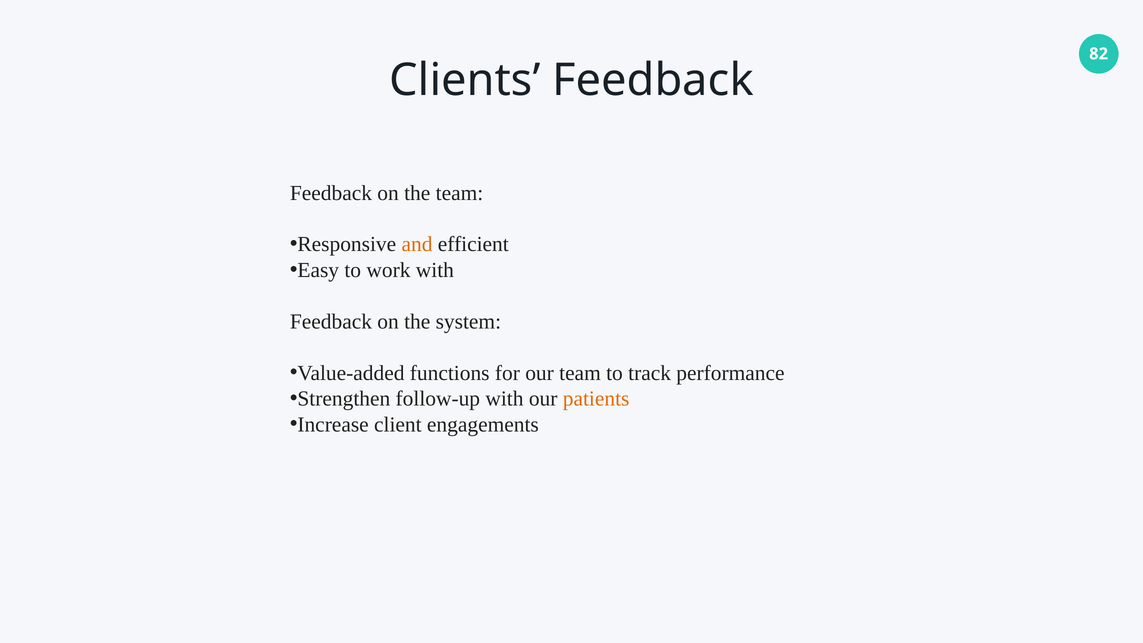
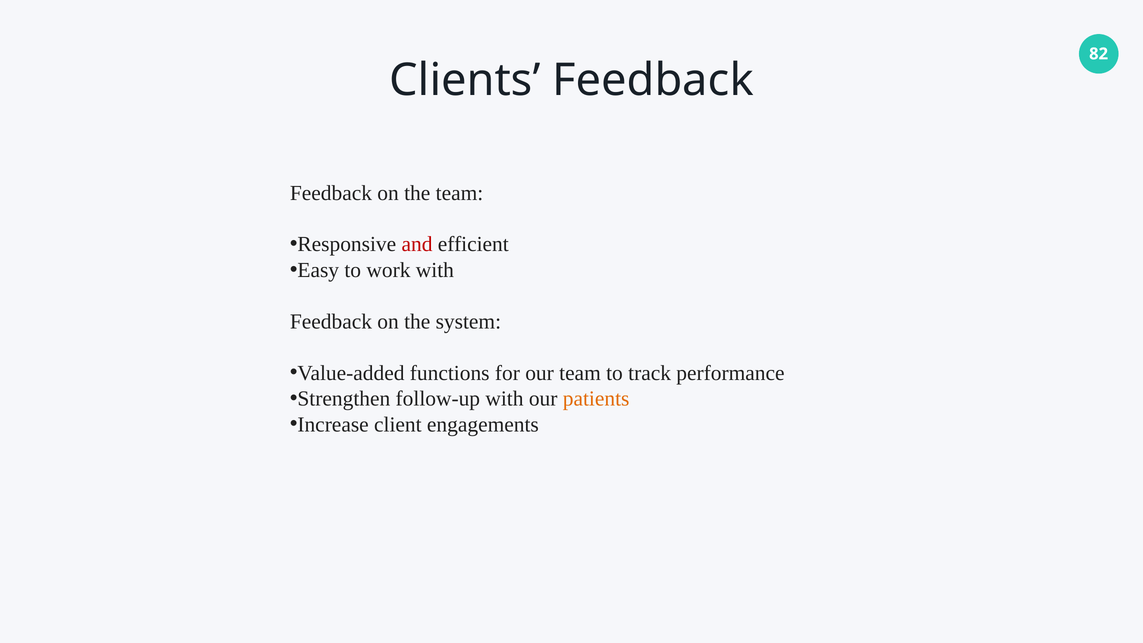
and colour: orange -> red (417, 244)
